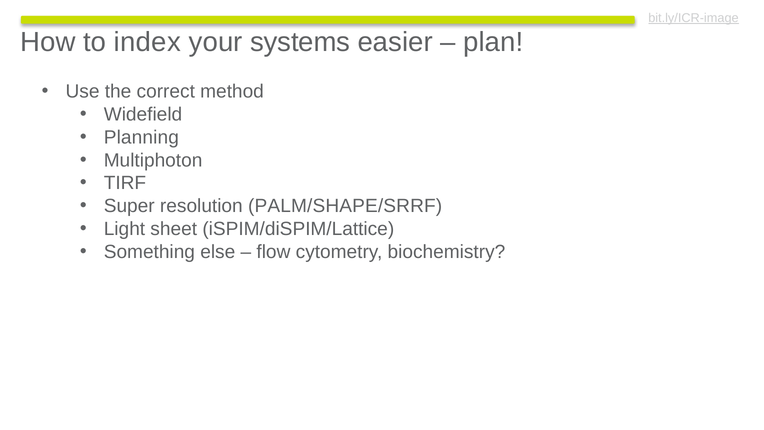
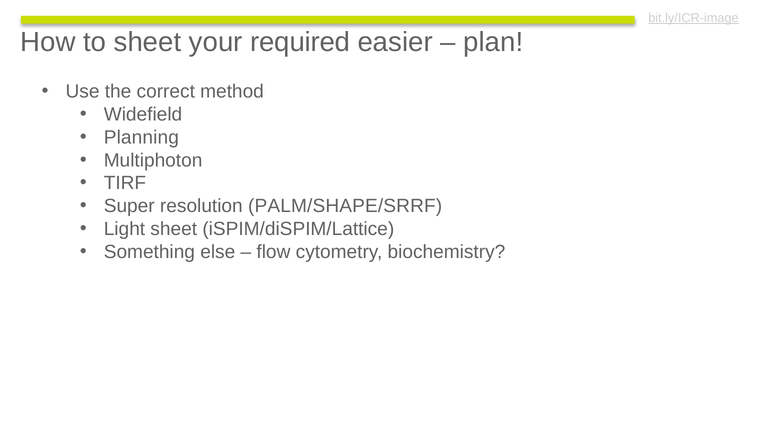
to index: index -> sheet (147, 42)
systems: systems -> required (300, 42)
